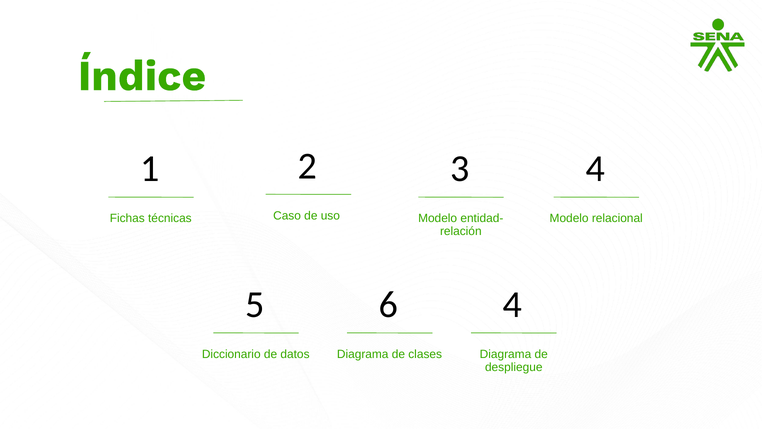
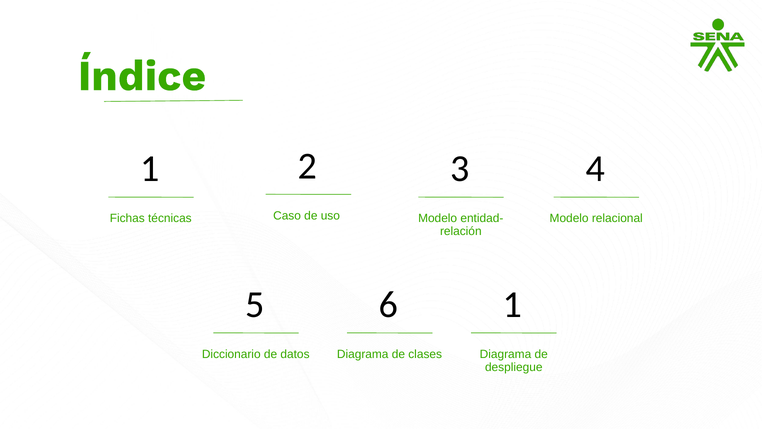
6 4: 4 -> 1 (513, 304)
